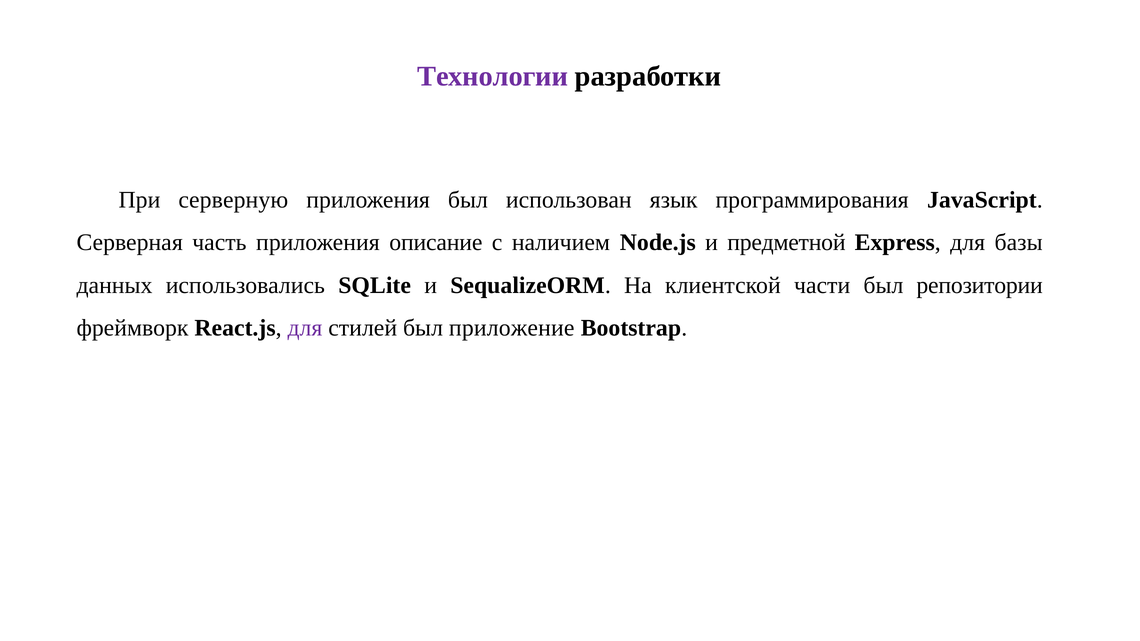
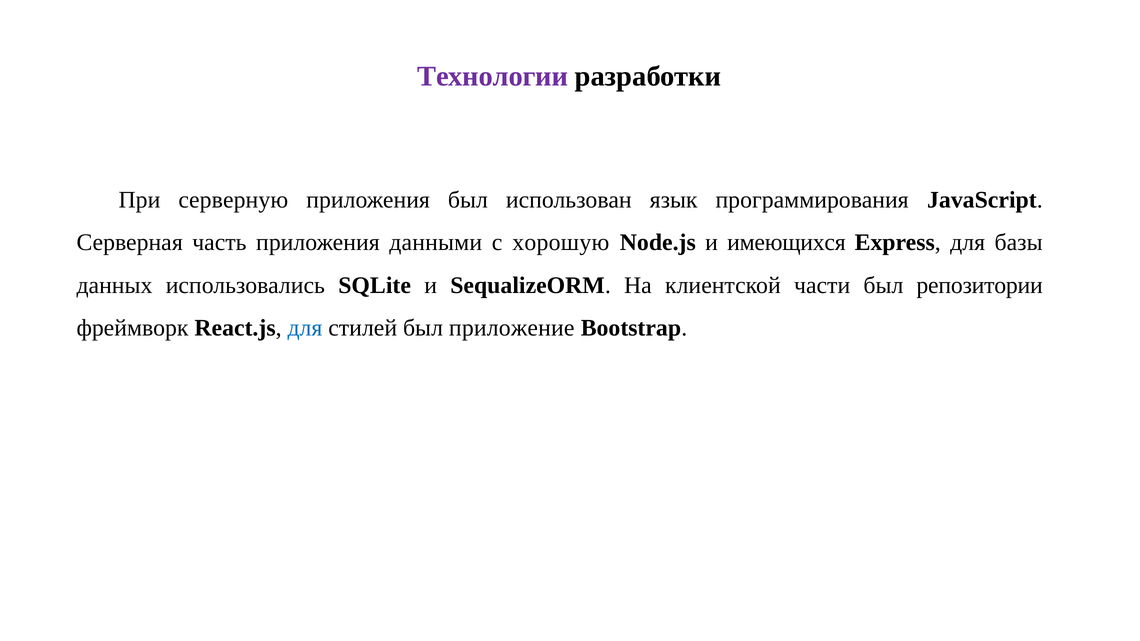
описание: описание -> данными (436, 243)
наличием: наличием -> хорошую (561, 243)
предметной: предметной -> имеющихся (786, 243)
для colour: purple -> blue (305, 328)
